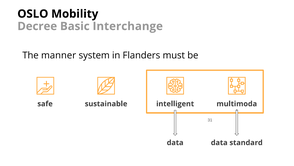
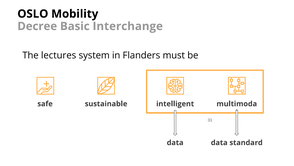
manner: manner -> lectures (59, 55)
